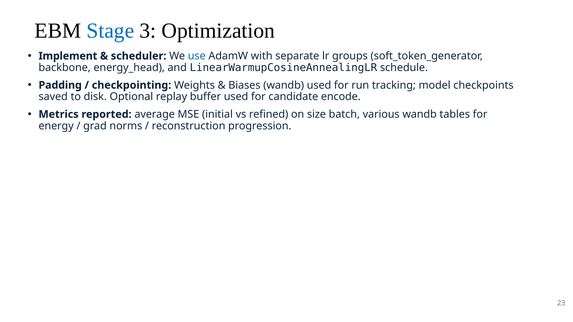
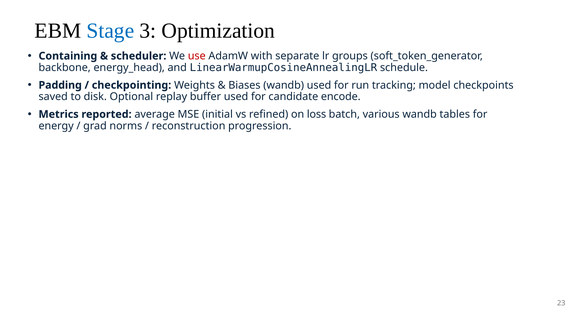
Implement: Implement -> Containing (68, 56)
use colour: blue -> red (197, 56)
size: size -> loss (317, 114)
